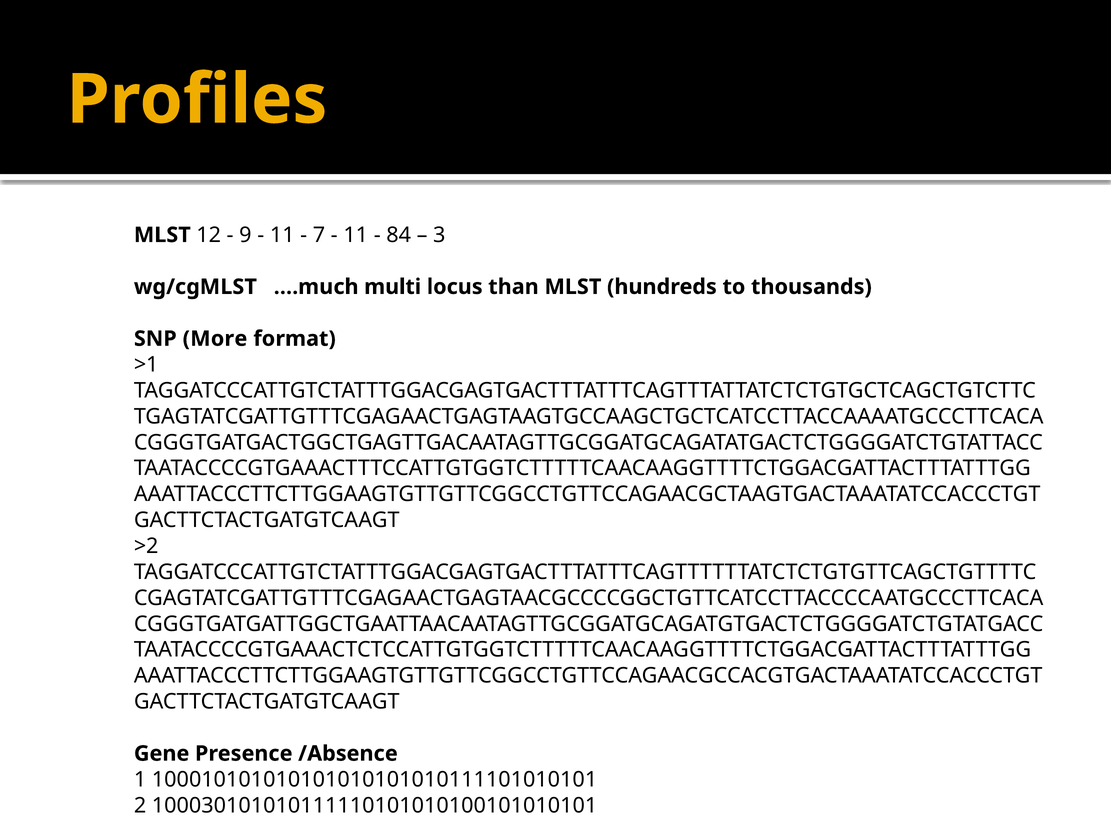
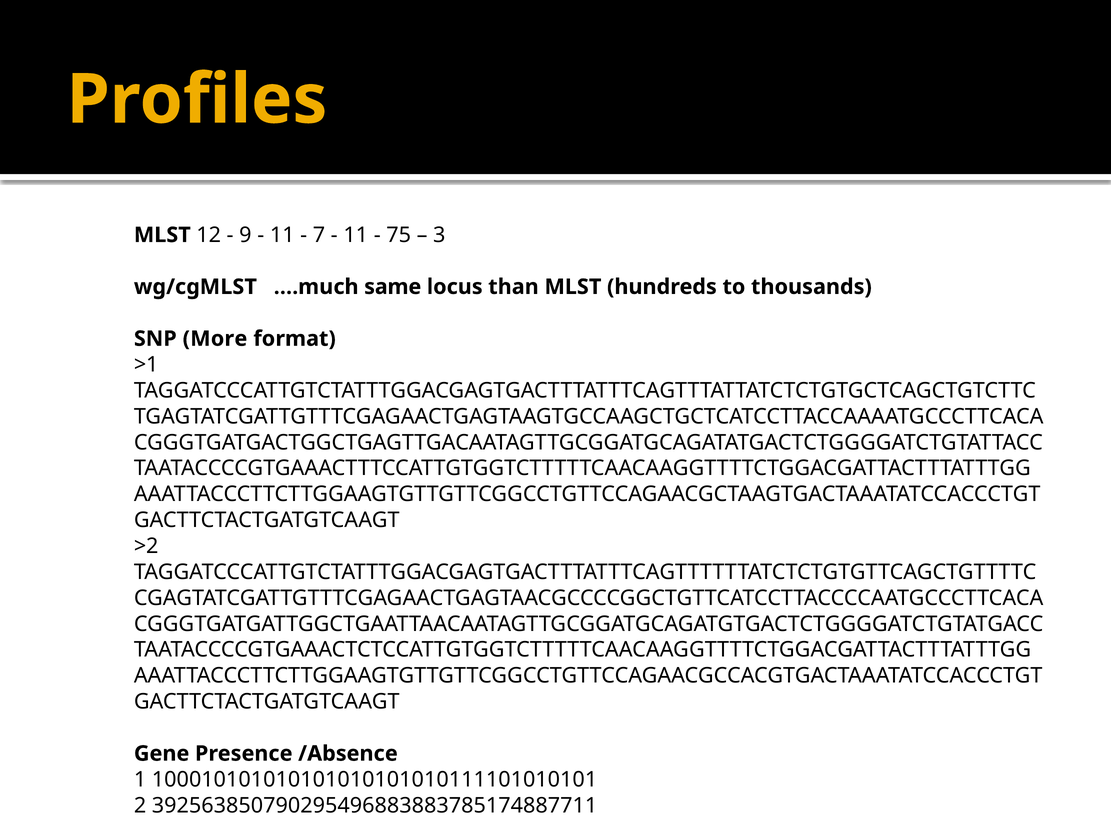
84: 84 -> 75 (399, 235)
multi: multi -> same (393, 287)
100030101010111110101010100101010101: 100030101010111110101010100101010101 -> 392563850790295496883883785174887711 (375, 806)
